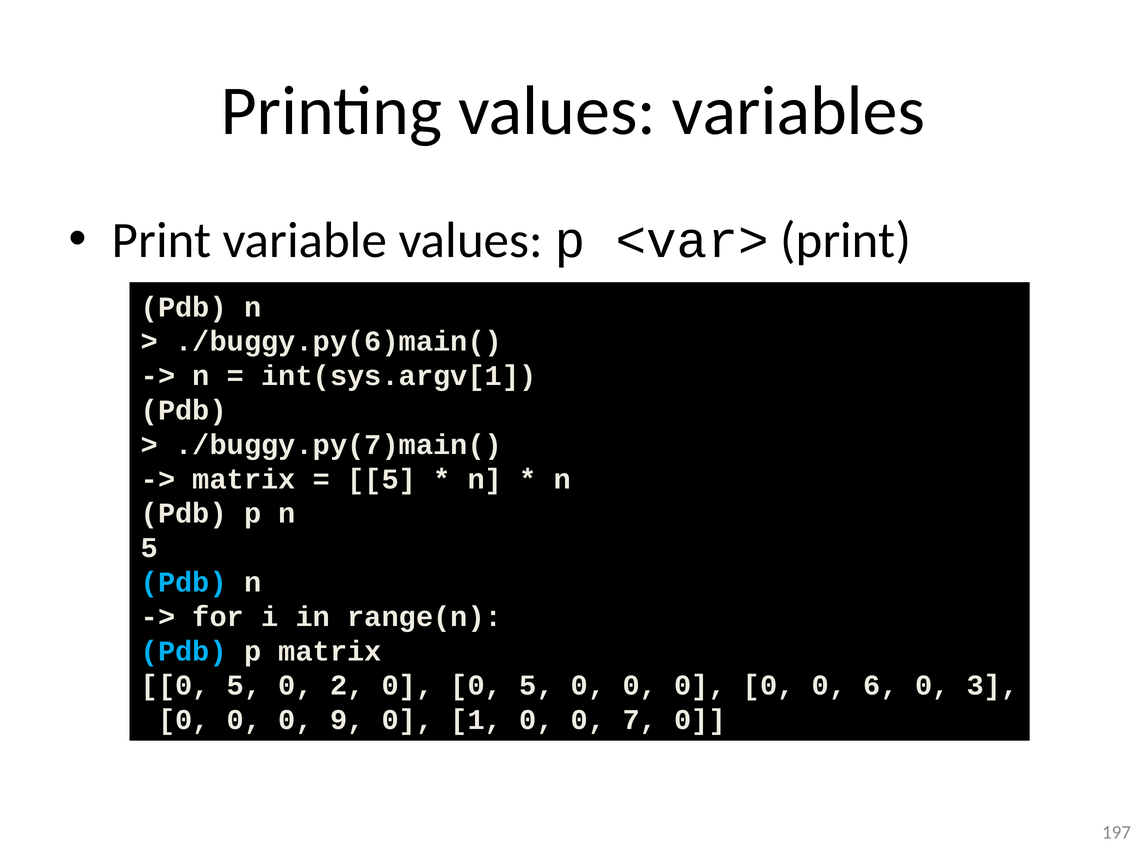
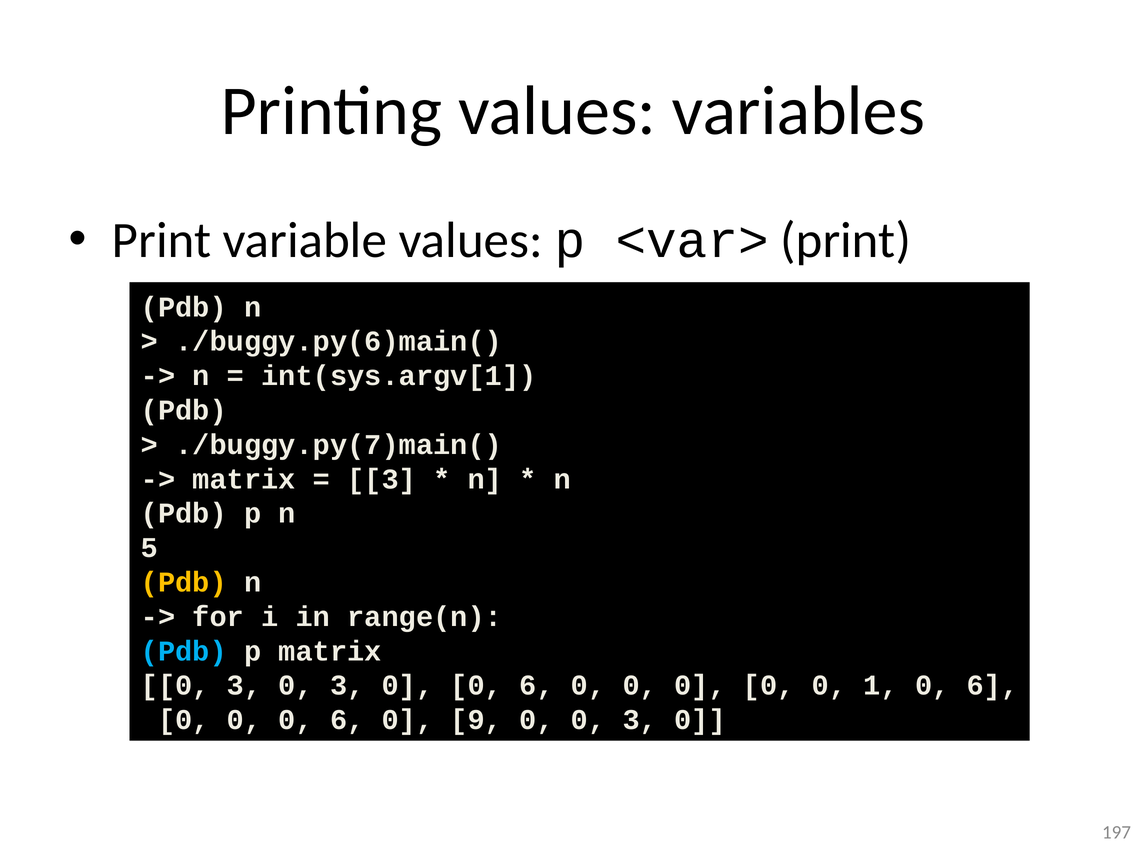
5: 5 -> 3 (382, 479)
Pdb colour: light blue -> yellow (184, 582)
5: 5 -> 3 (244, 686)
2: 2 -> 3 (347, 686)
5: 5 -> 6 (537, 686)
6: 6 -> 1 (881, 686)
3: 3 -> 6 (992, 686)
0 0 0 9: 9 -> 6 (347, 720)
1: 1 -> 9 (476, 720)
0 0 7: 7 -> 3 (640, 720)
